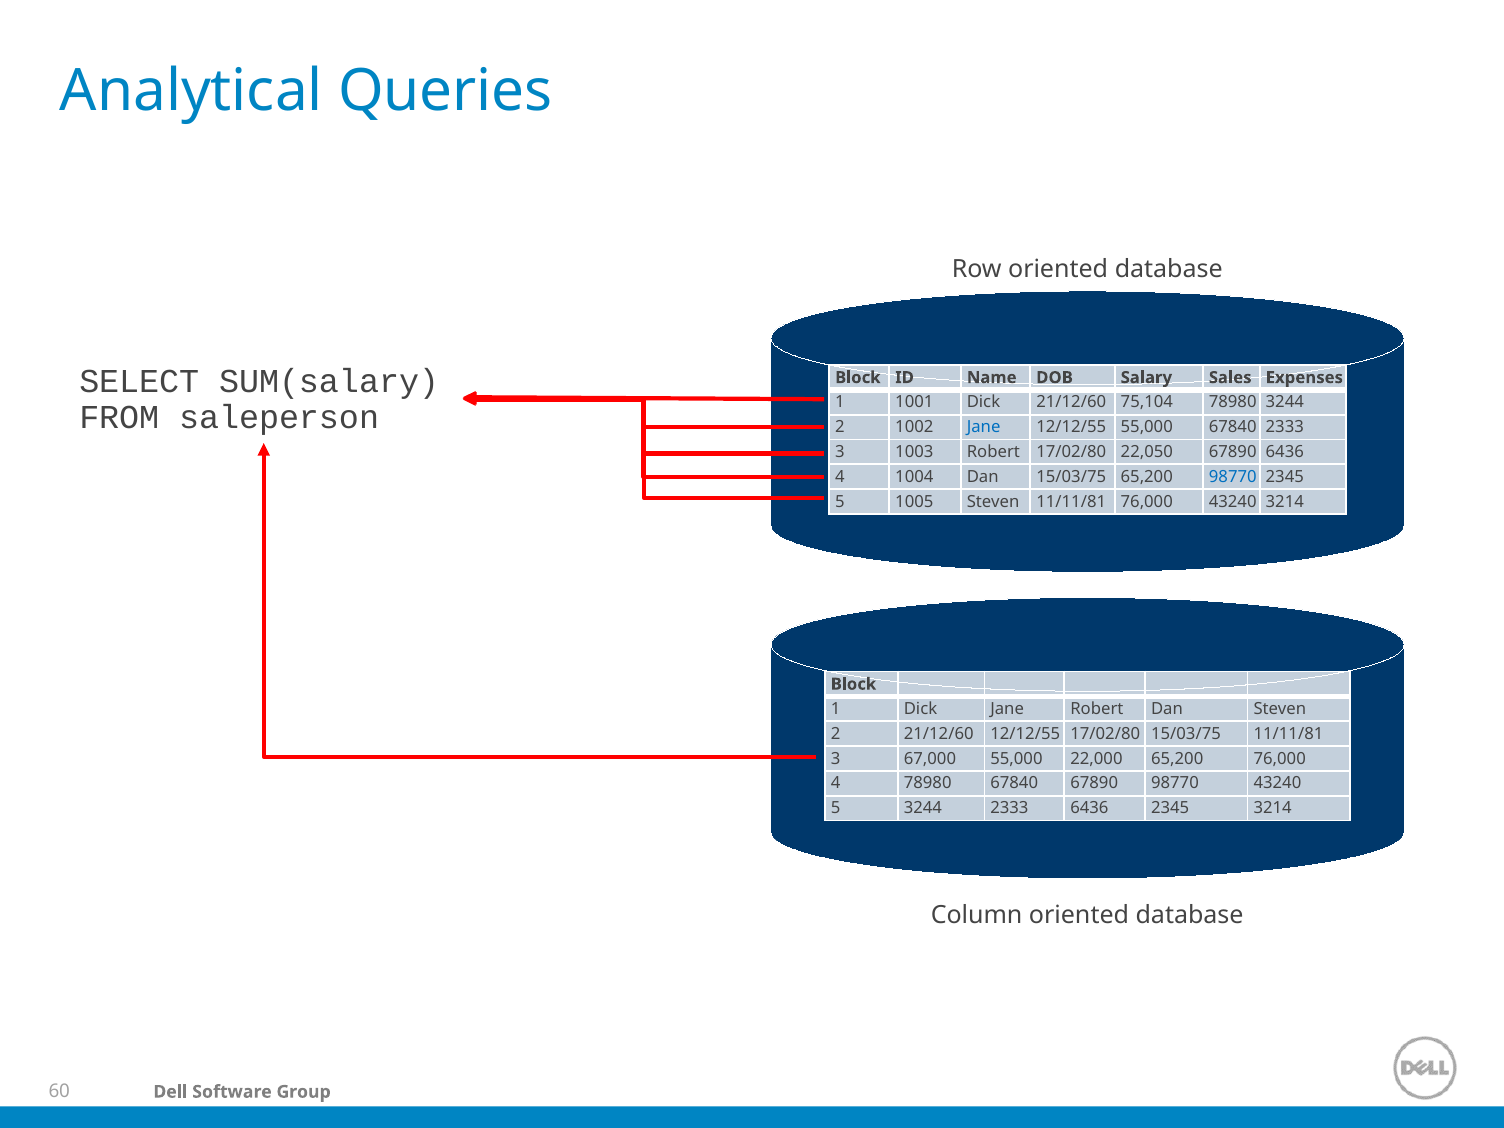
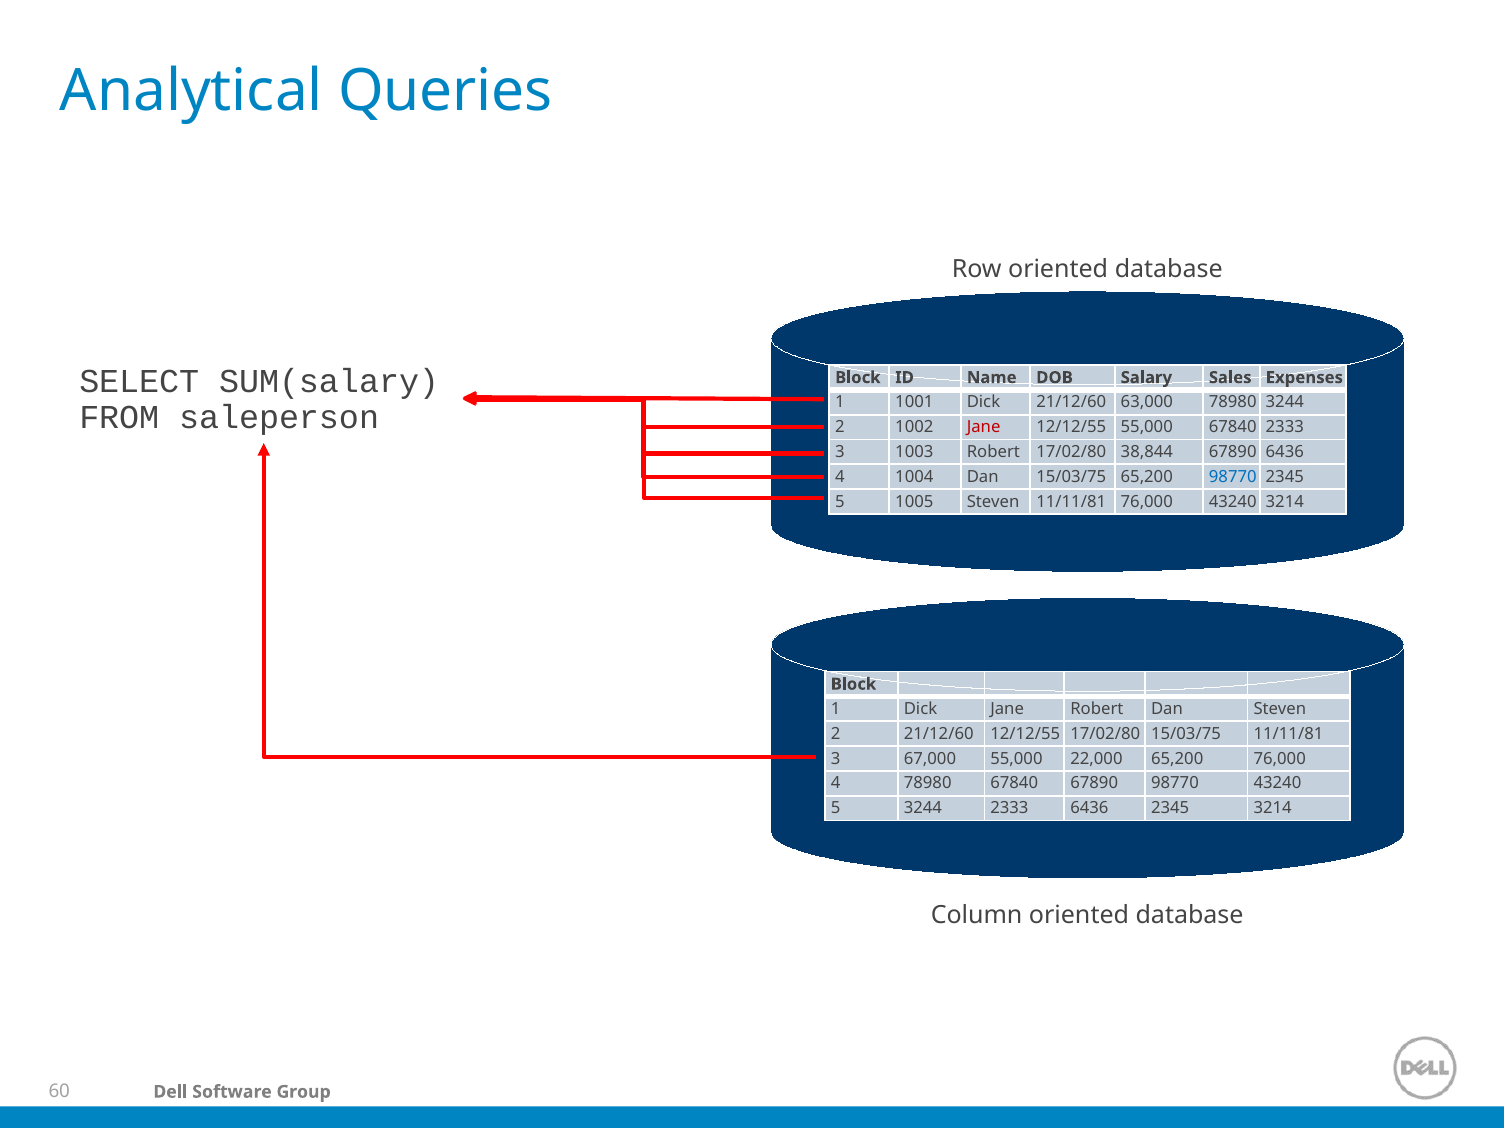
75,104: 75,104 -> 63,000 (1147, 402)
Jane colour: blue -> red (984, 427)
22,050: 22,050 -> 38,844 (1147, 452)
